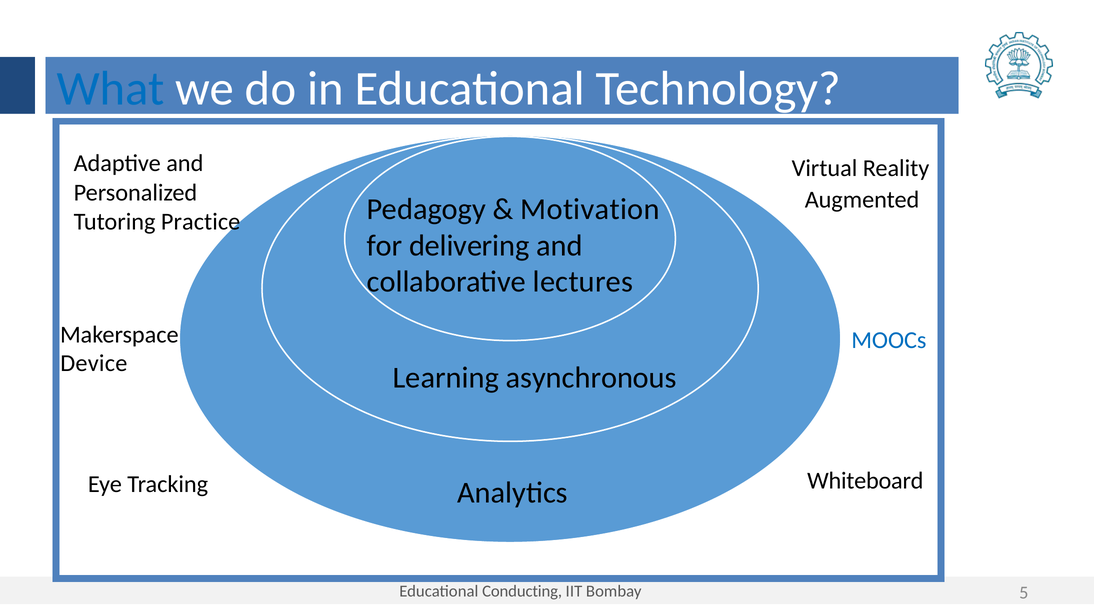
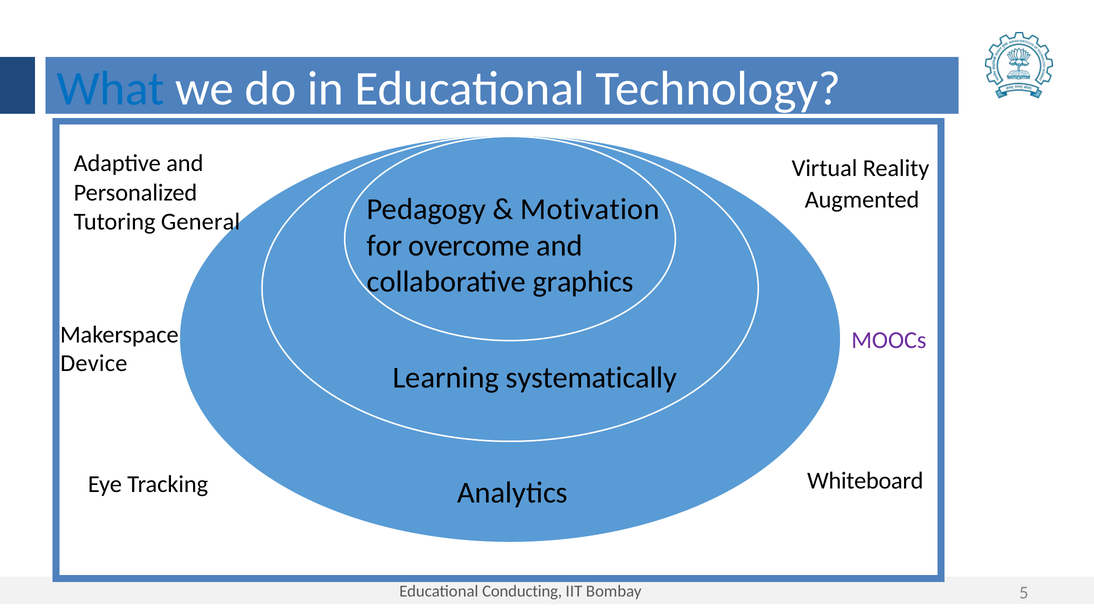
Practice: Practice -> General (201, 222)
delivering: delivering -> overcome (469, 246)
lectures: lectures -> graphics (583, 282)
MOOCs colour: blue -> purple (889, 341)
asynchronous: asynchronous -> systematically (591, 378)
